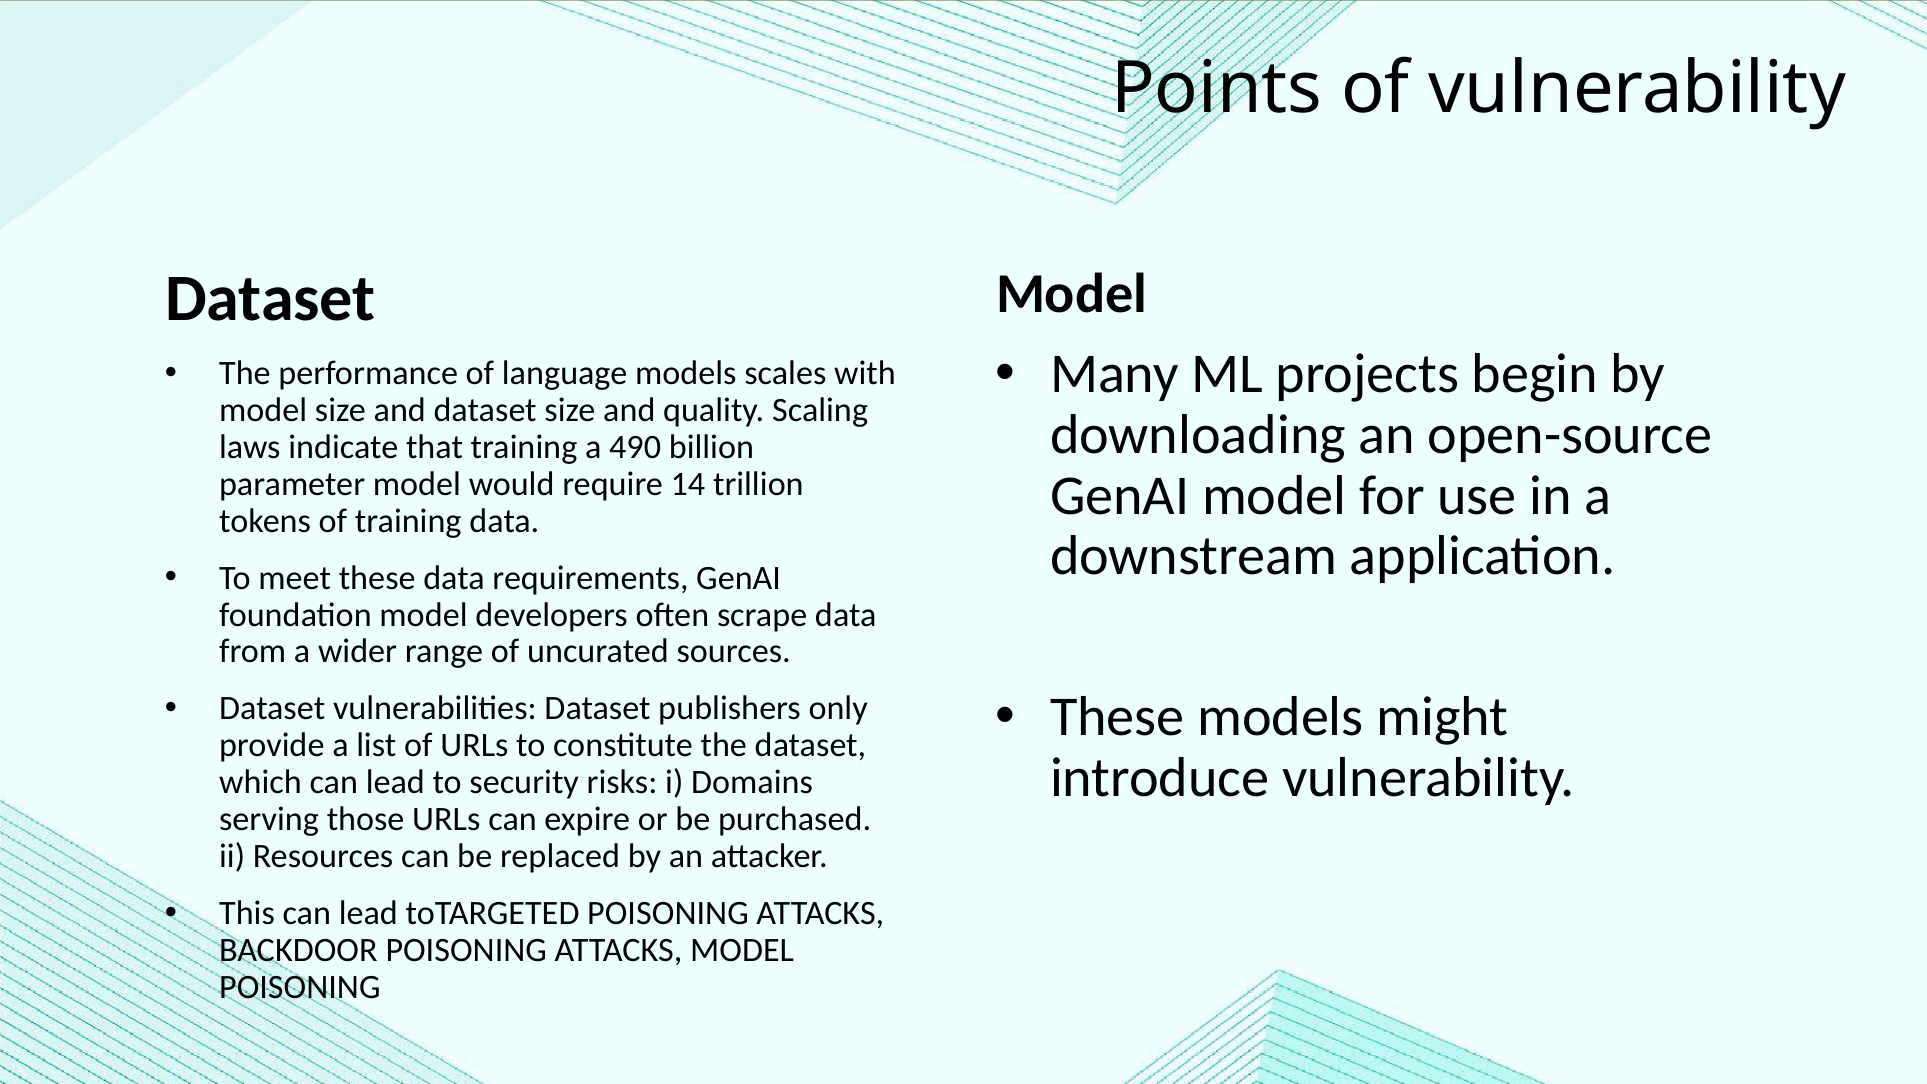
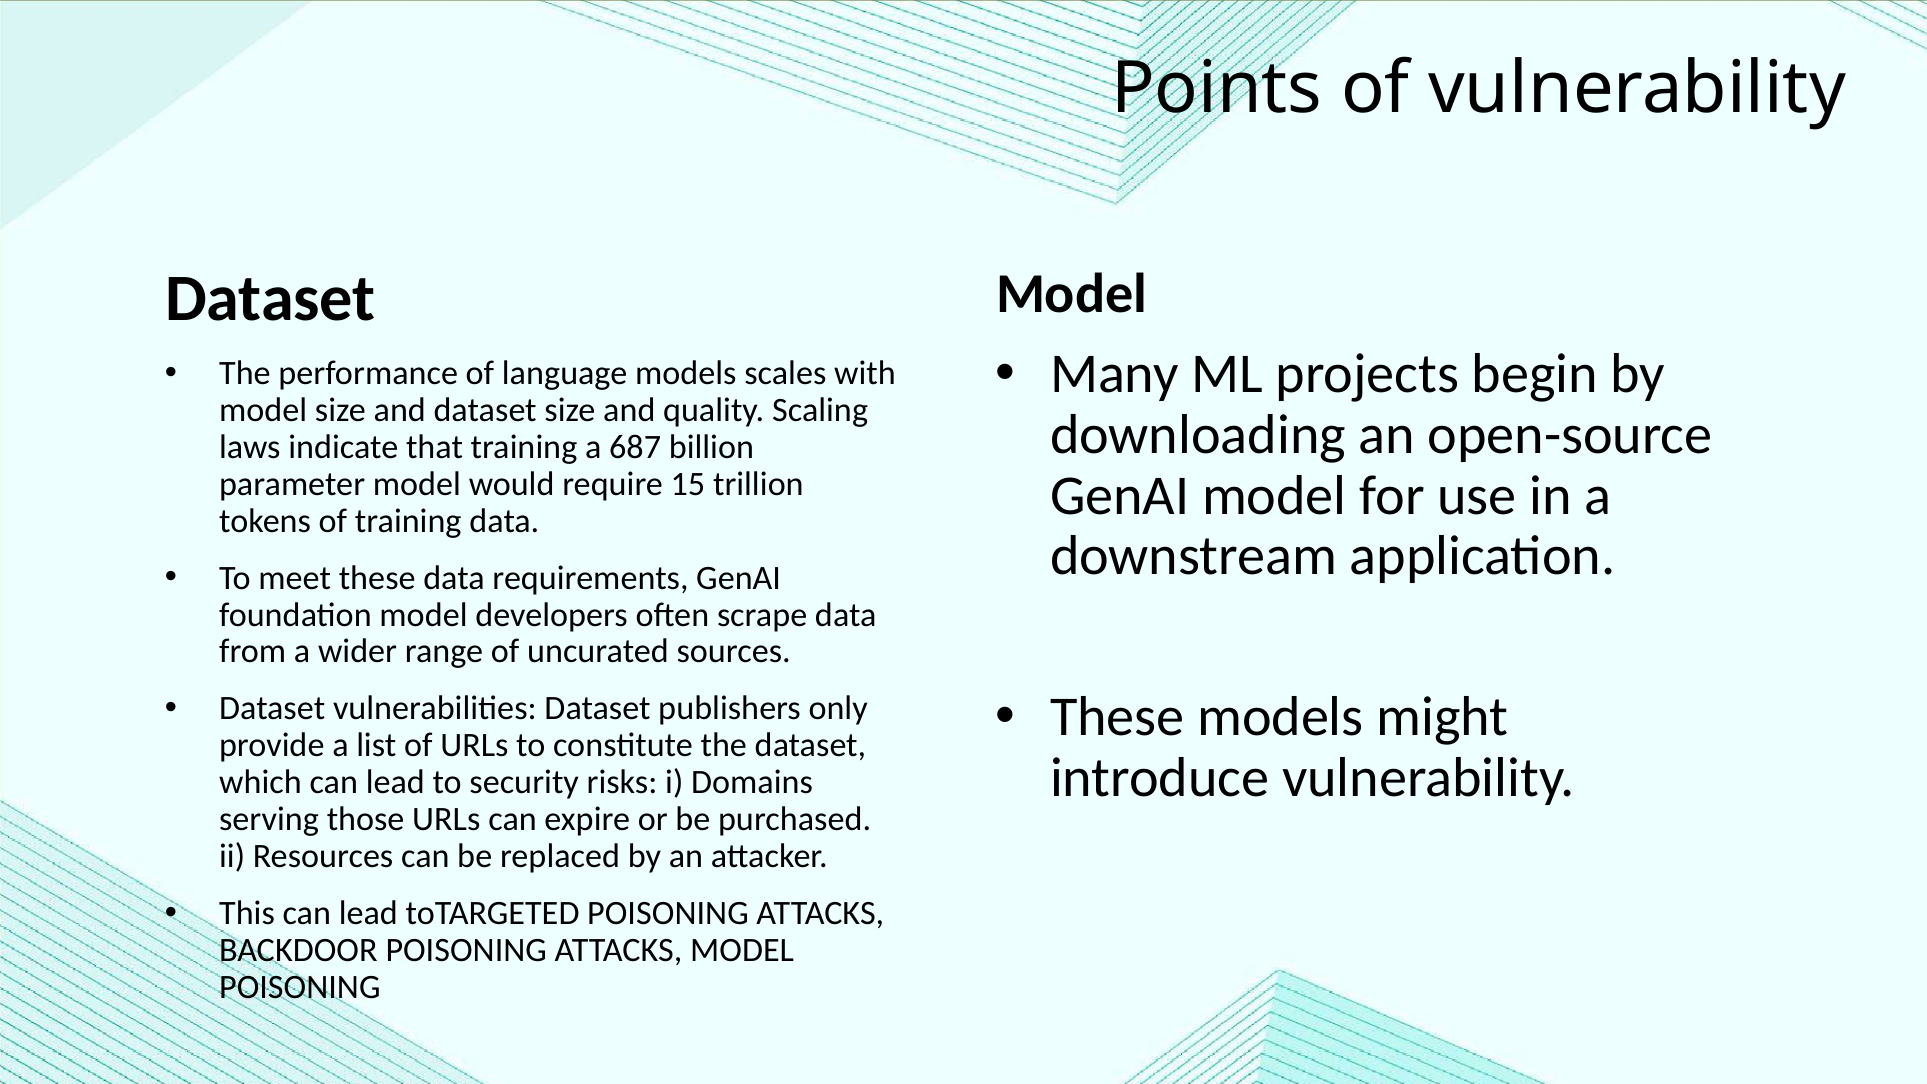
490: 490 -> 687 (635, 447)
14: 14 -> 15 (688, 484)
